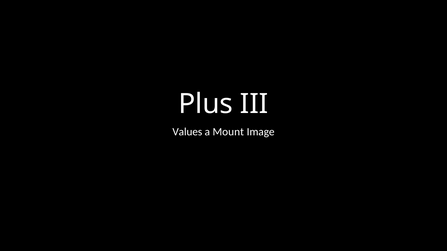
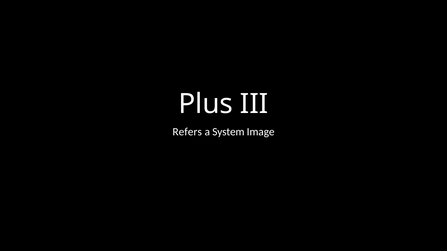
Values: Values -> Refers (187, 132)
Mount: Mount -> System (228, 132)
